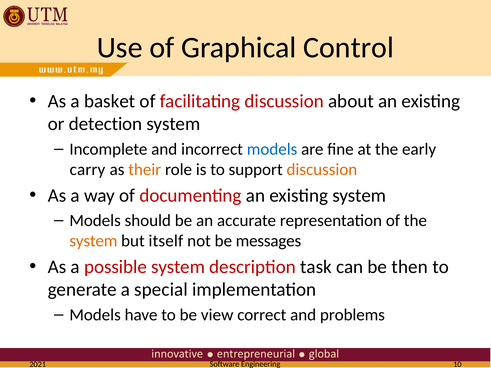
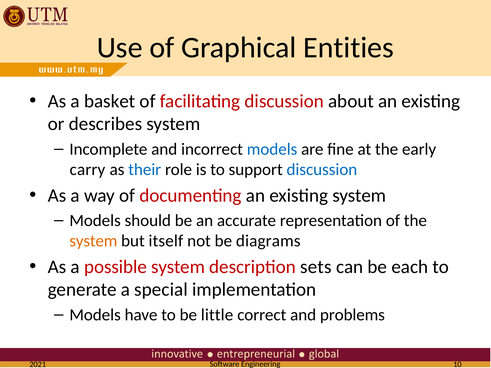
Control: Control -> Entities (349, 48)
detection: detection -> describes (106, 124)
their colour: orange -> blue (145, 170)
discussion colour: orange -> blue (322, 170)
messages: messages -> diagrams (268, 241)
task: task -> sets (316, 267)
then: then -> each (410, 267)
view: view -> little (217, 315)
